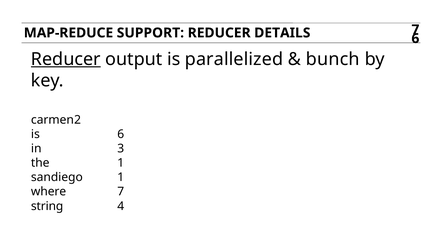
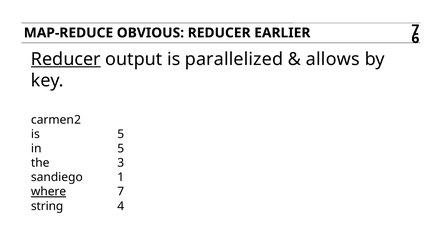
SUPPORT: SUPPORT -> OBVIOUS (150, 33)
DETAILS: DETAILS -> EARLIER (282, 33)
bunch: bunch -> allows (333, 59)
is 6: 6 -> 5 (121, 134)
in 3: 3 -> 5 (121, 149)
the 1: 1 -> 3 (121, 163)
where underline: none -> present (49, 192)
